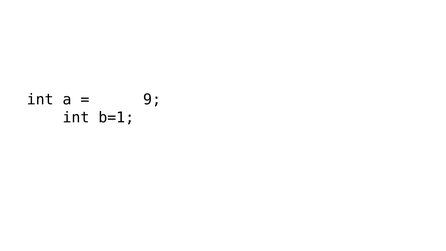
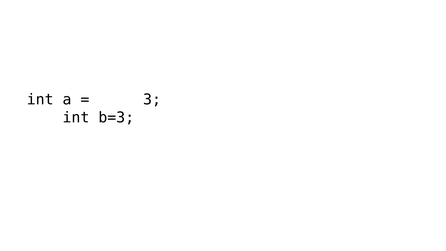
9: 9 -> 3 (152, 100)
b=1: b=1 -> b=3 (116, 118)
